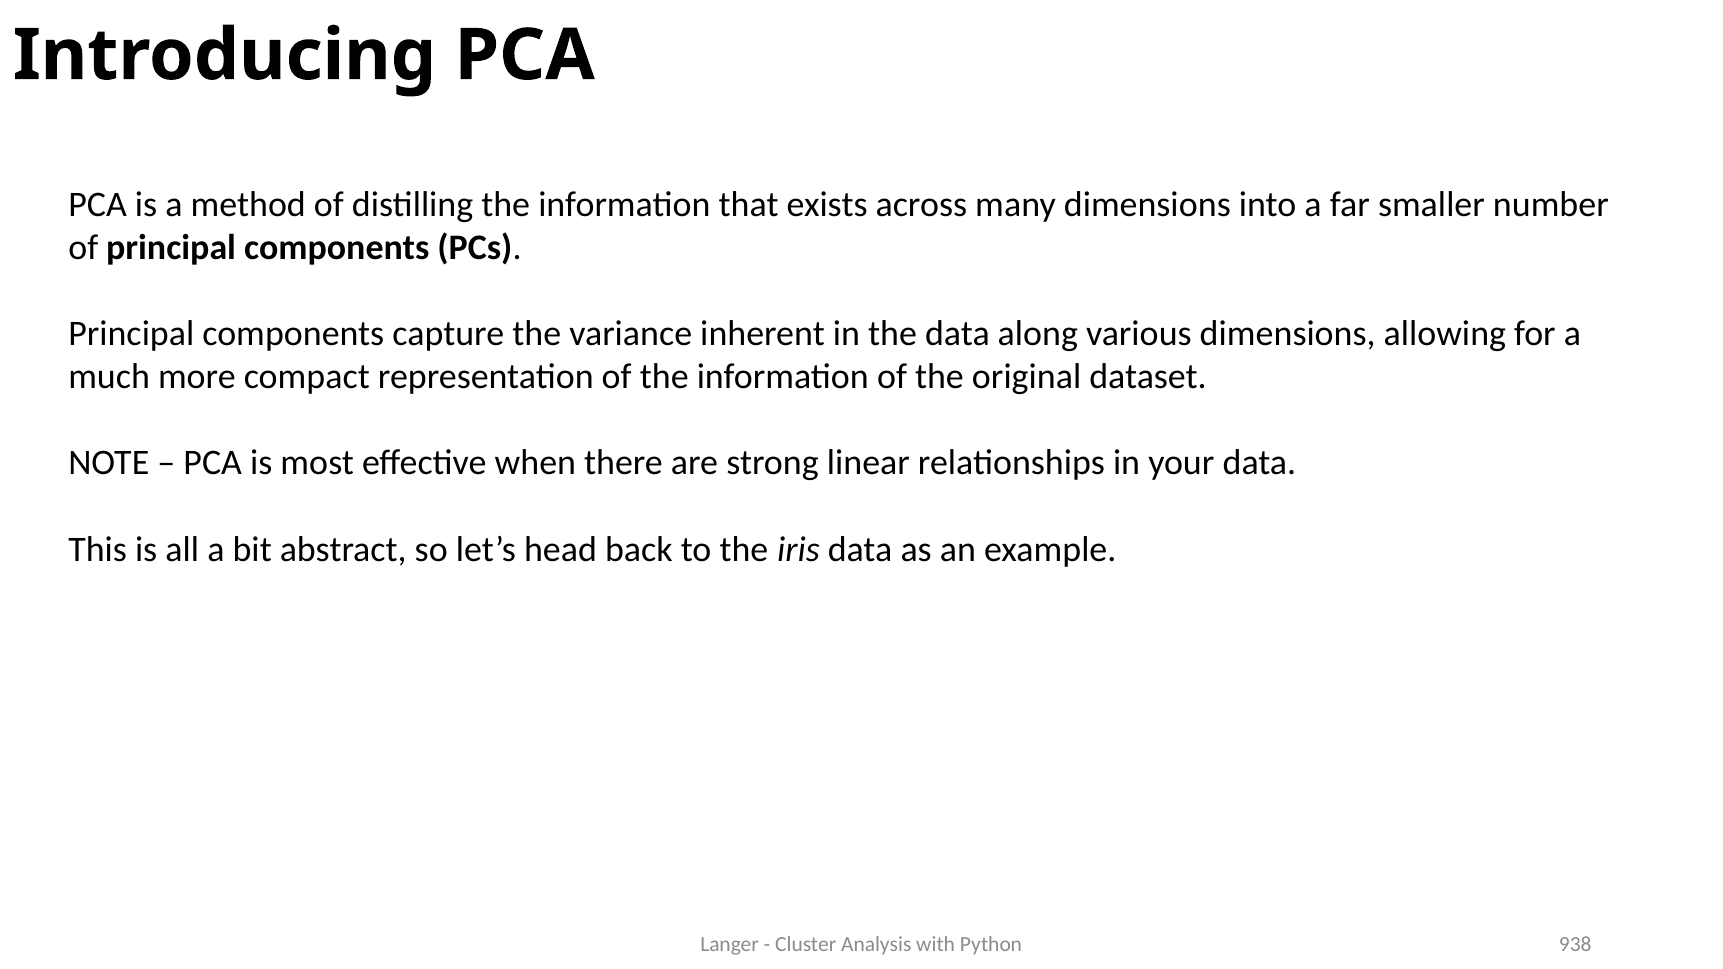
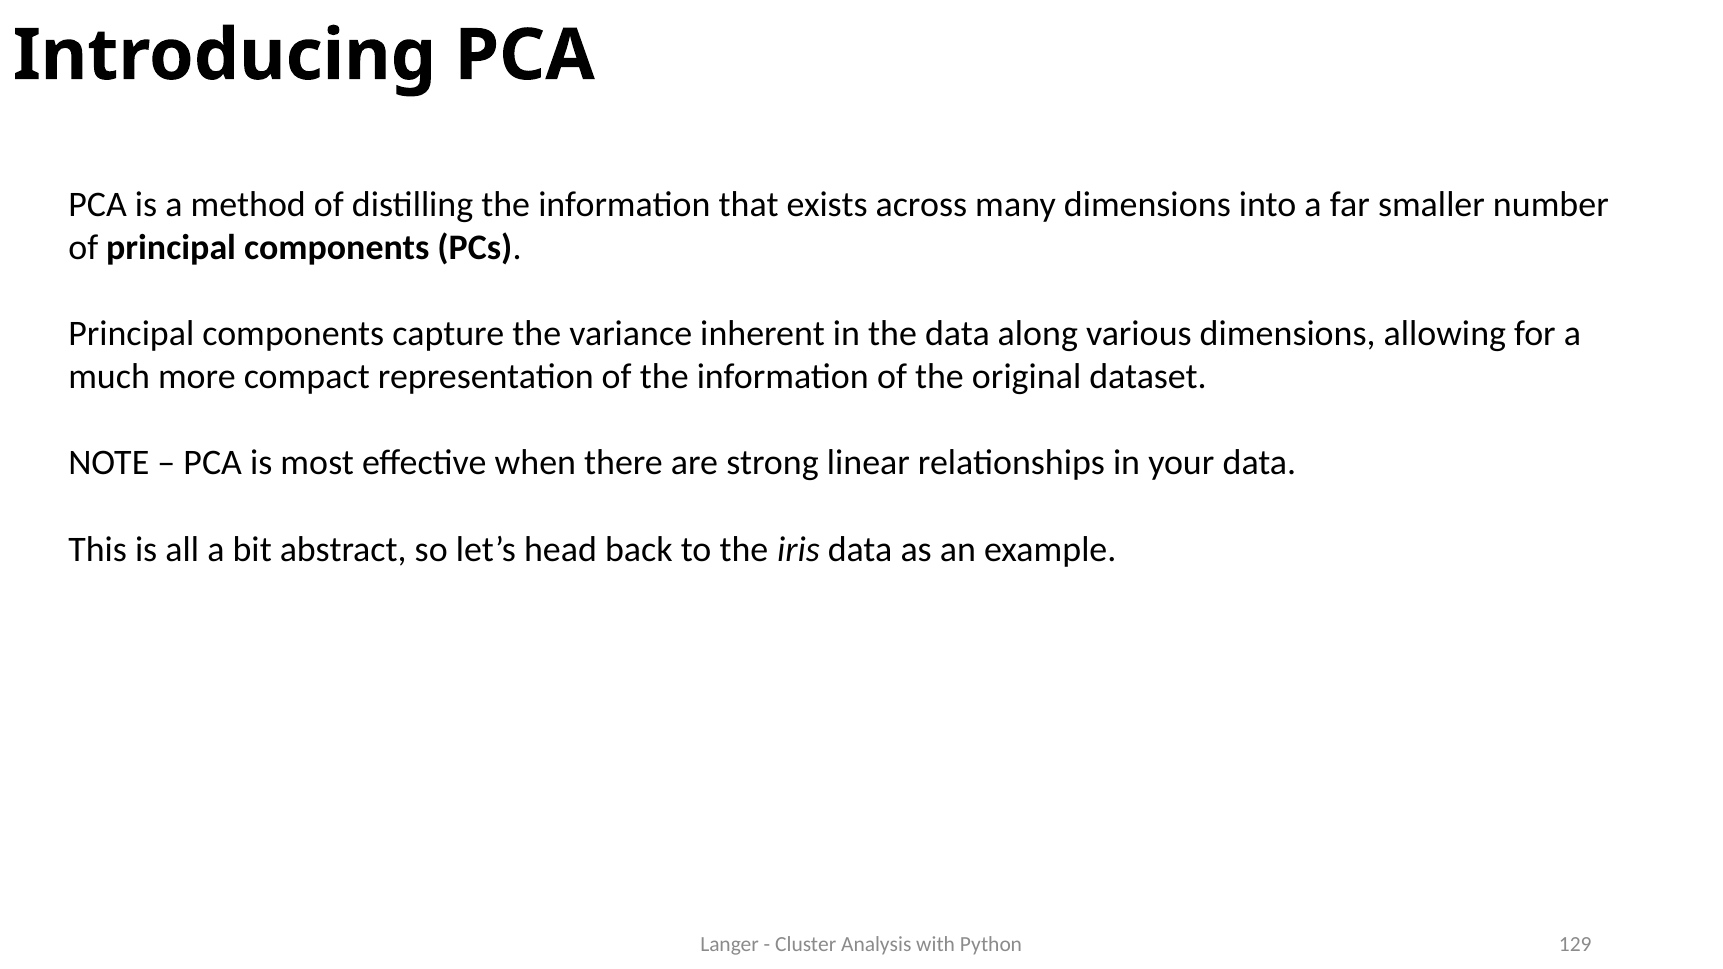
938: 938 -> 129 (1575, 944)
